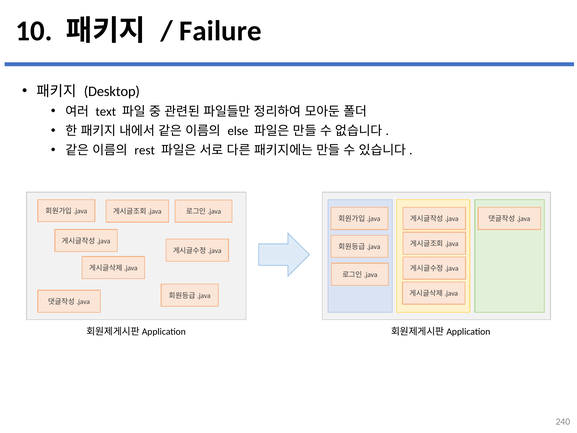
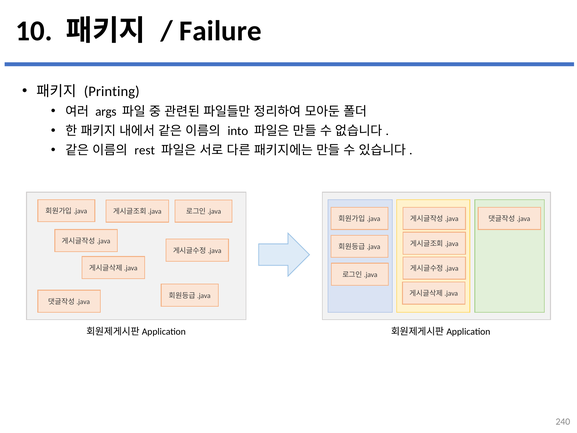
Desktop: Desktop -> Printing (112, 91)
text: text -> args (106, 111)
else: else -> into (238, 131)
